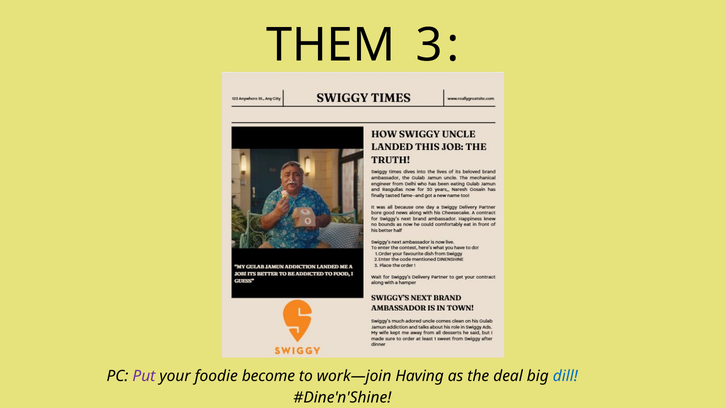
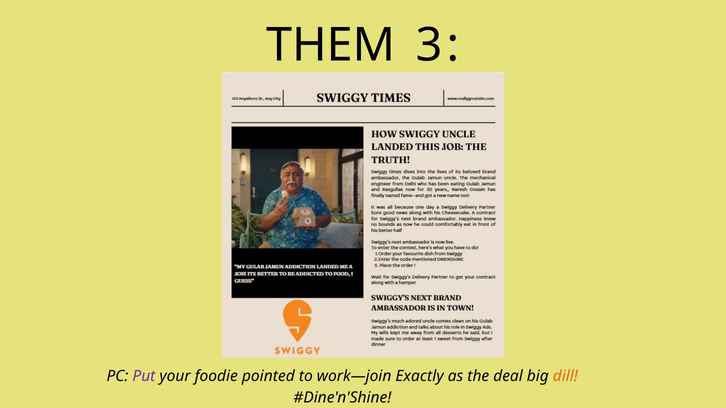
become: become -> pointed (268, 376)
Having: Having -> Exactly (420, 376)
dill colour: blue -> orange (565, 376)
